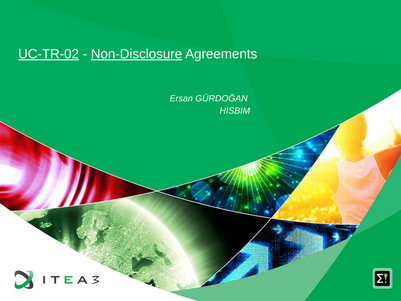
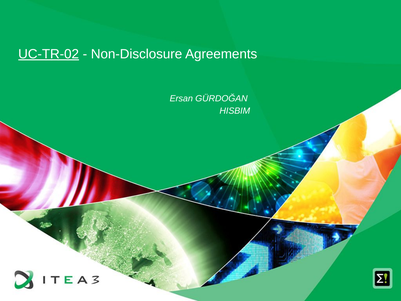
Non-Disclosure underline: present -> none (137, 54)
